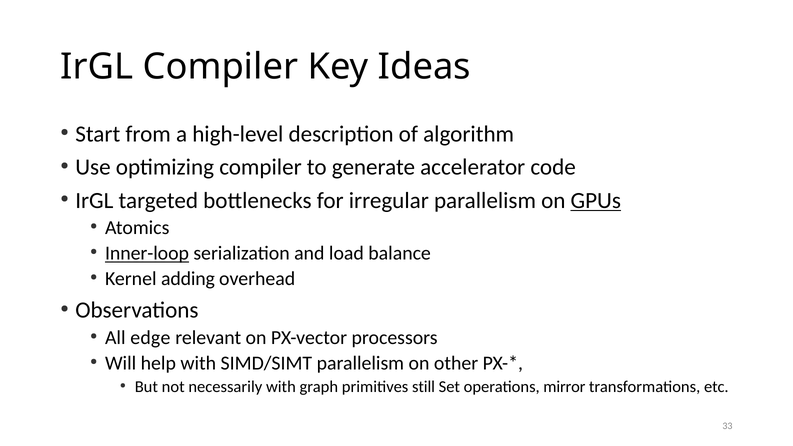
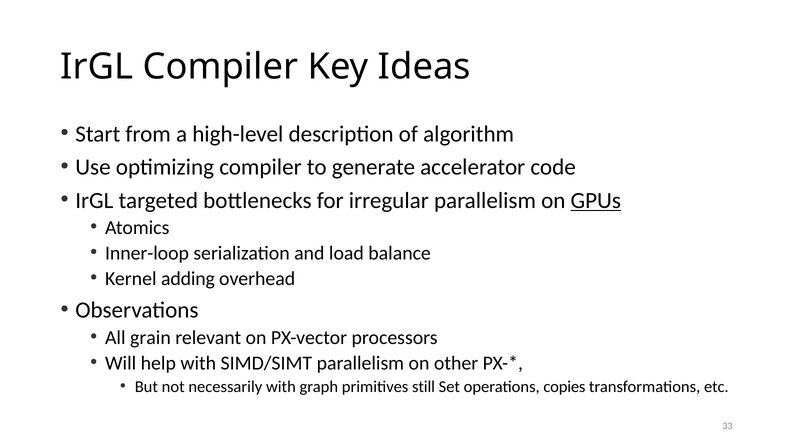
Inner-loop underline: present -> none (147, 253)
edge: edge -> grain (150, 338)
mirror: mirror -> copies (564, 387)
